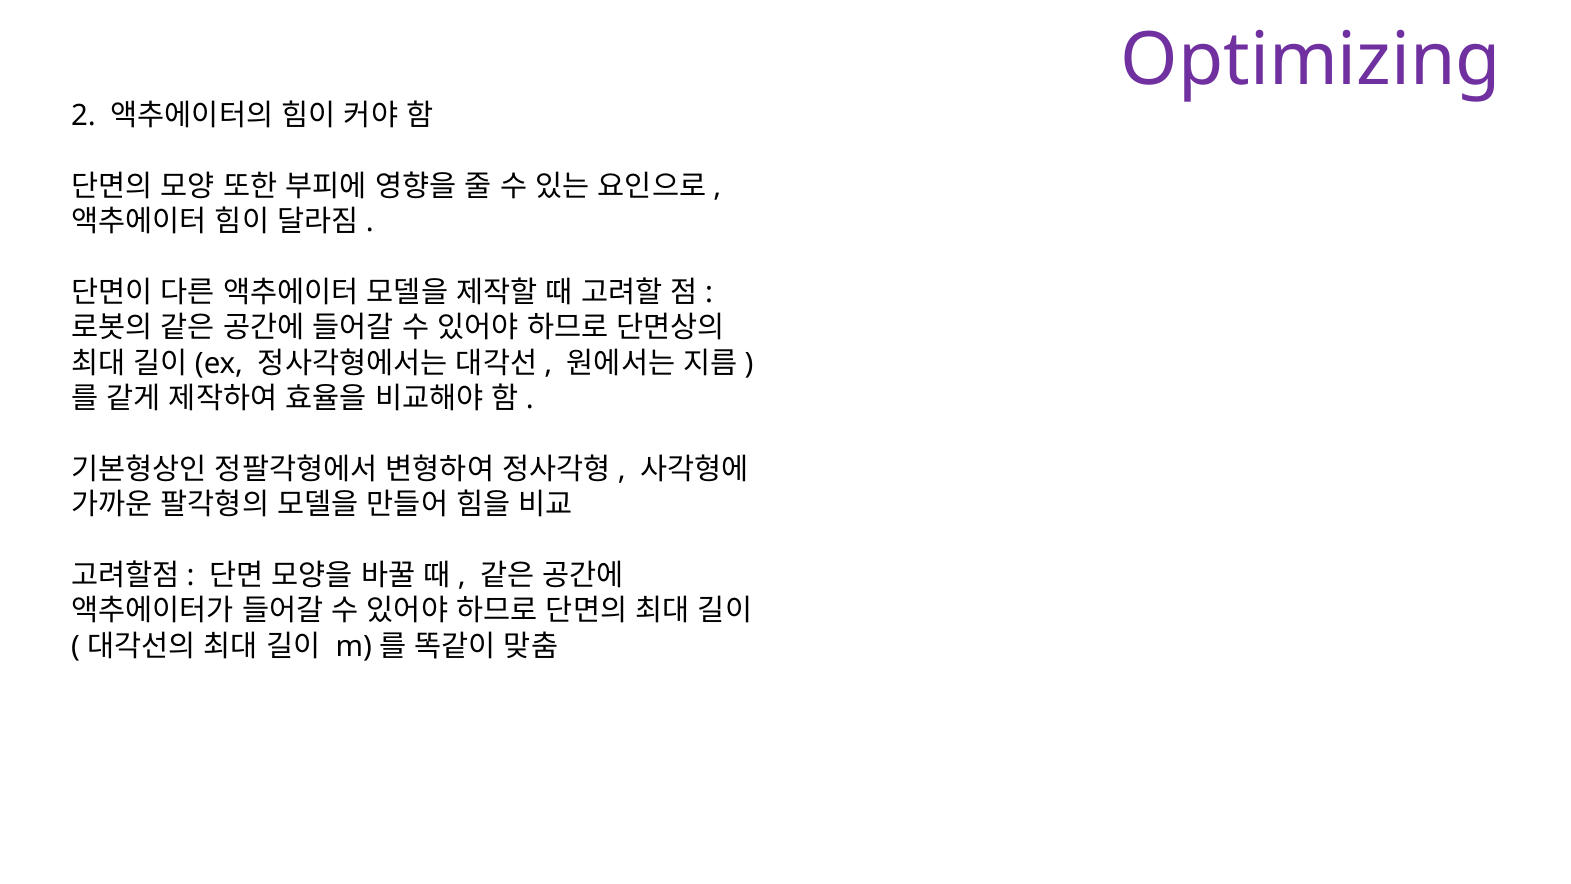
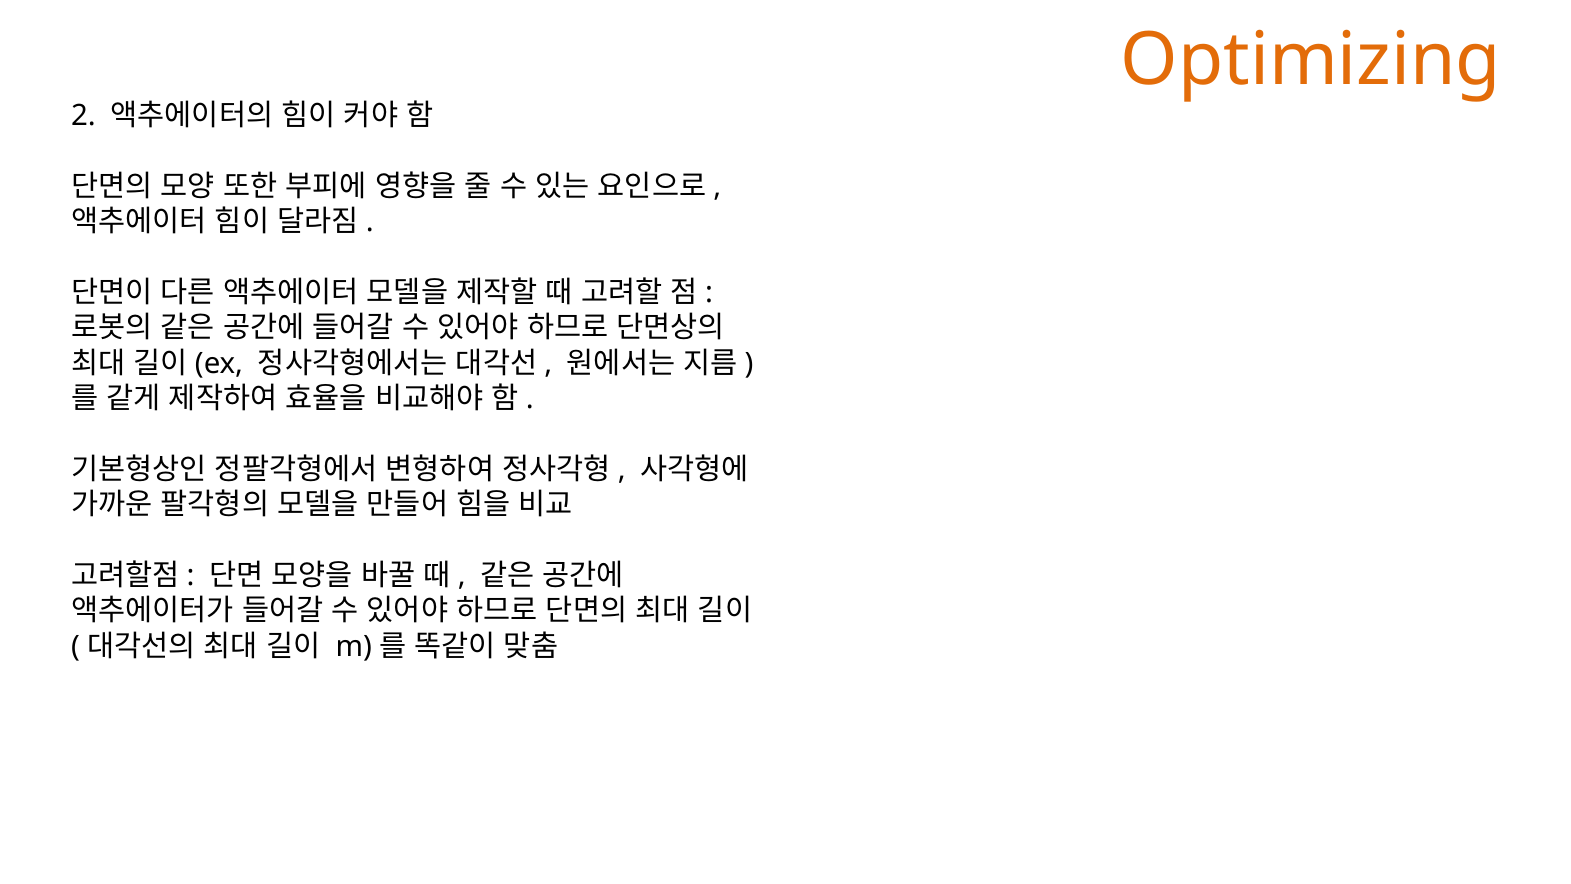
Optimizing colour: purple -> orange (1311, 60)
